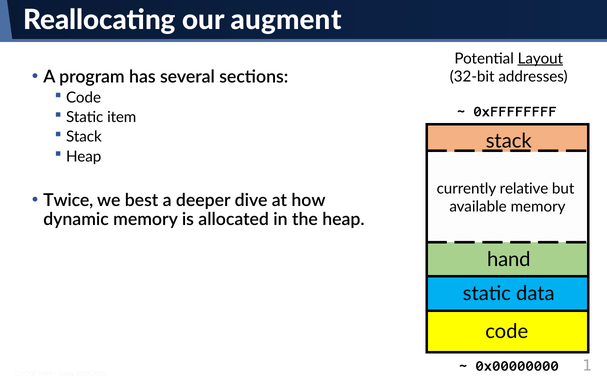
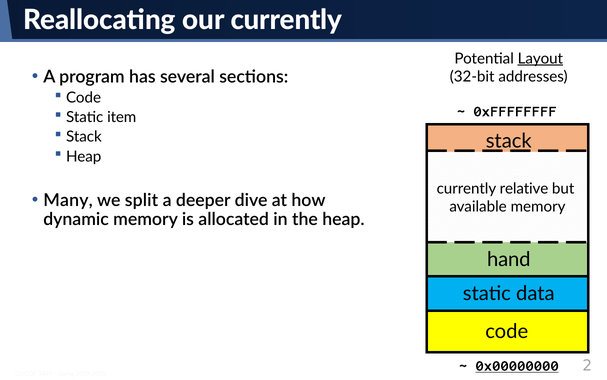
our augment: augment -> currently (286, 20)
Twice: Twice -> Many (68, 200)
best: best -> split (141, 200)
0x00000000 underline: none -> present (517, 365)
1: 1 -> 2 (587, 365)
